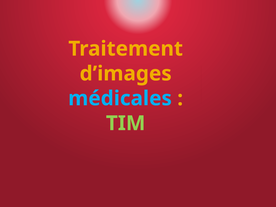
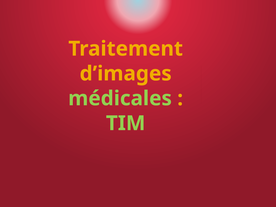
médicales colour: light blue -> light green (120, 98)
